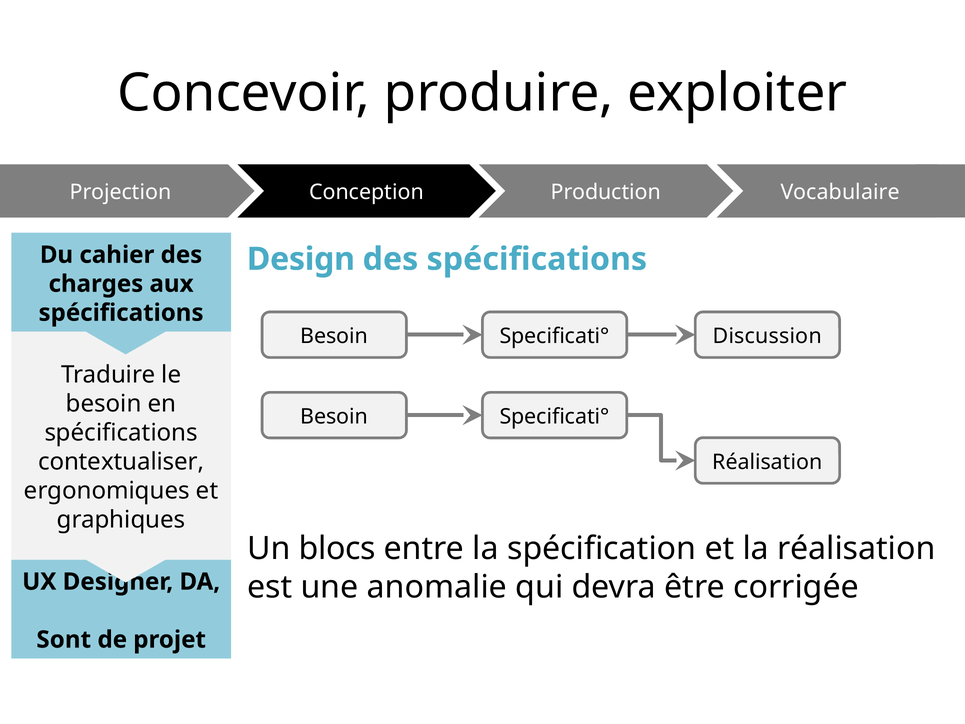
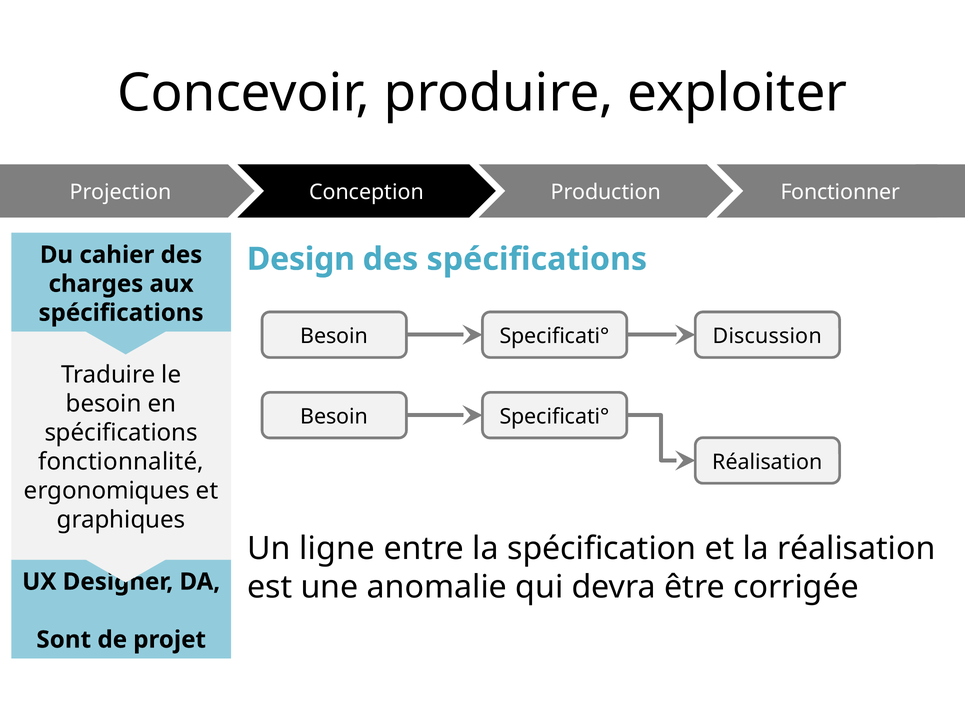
Vocabulaire: Vocabulaire -> Fonctionner (840, 192)
contextualiser: contextualiser -> fonctionnalité (121, 462)
blocs: blocs -> ligne (337, 548)
